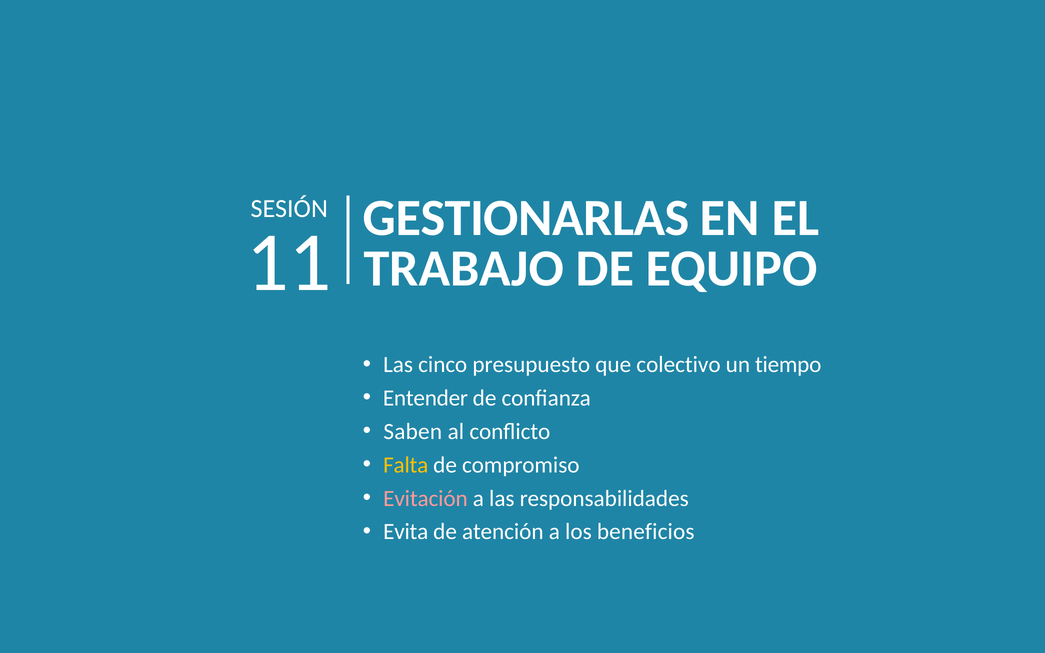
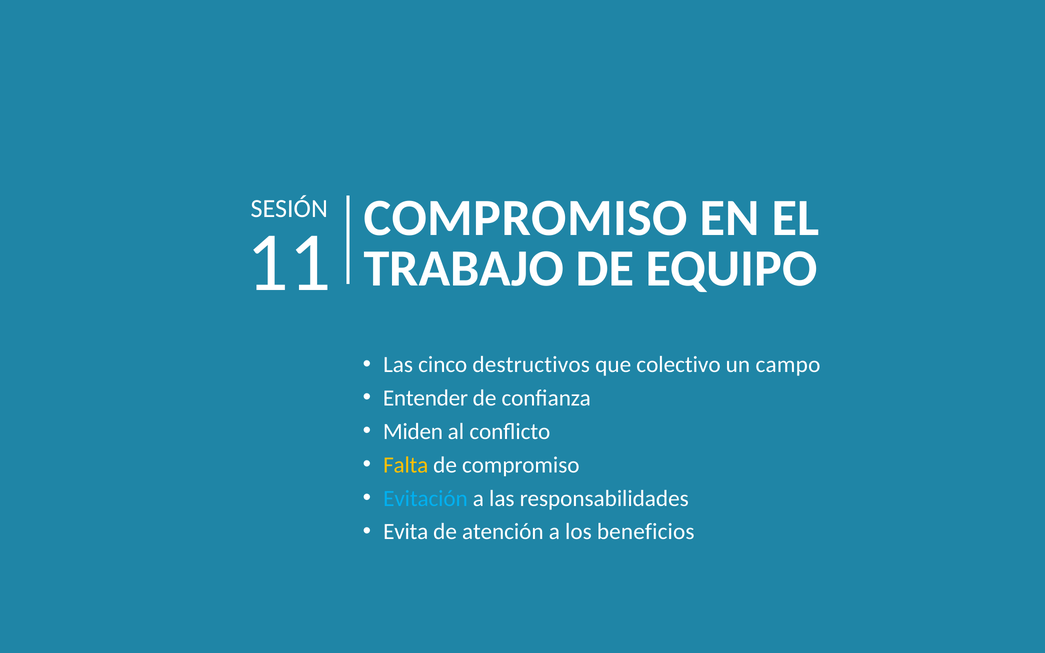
SESIÓN GESTIONARLAS: GESTIONARLAS -> COMPROMISO (526, 218)
presupuesto: presupuesto -> destructivos (531, 365)
tiempo: tiempo -> campo (788, 365)
Saben: Saben -> Miden (413, 432)
Evitación colour: pink -> light blue (425, 498)
